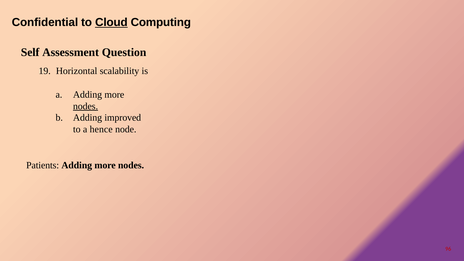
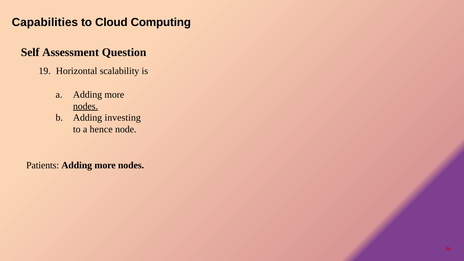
Confidential: Confidential -> Capabilities (45, 22)
Cloud underline: present -> none (111, 22)
improved: improved -> investing (123, 118)
